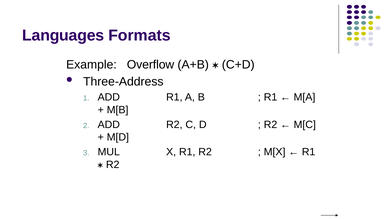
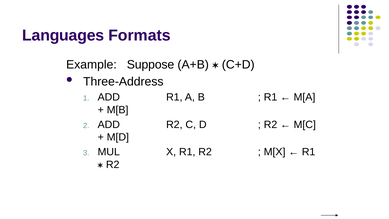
Overflow: Overflow -> Suppose (151, 64)
